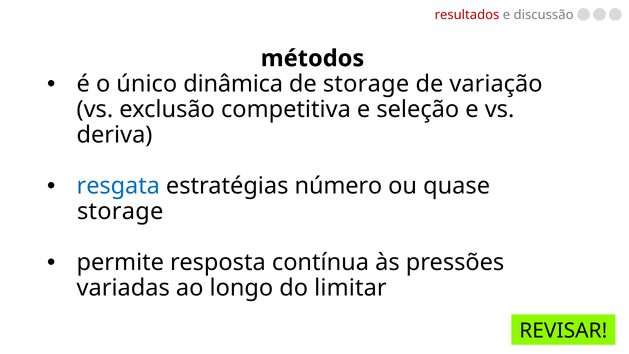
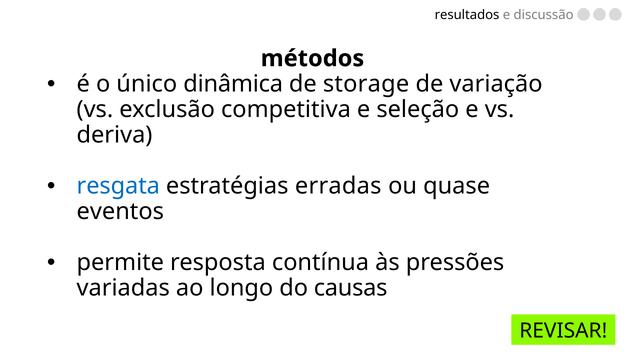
resultados colour: red -> black (467, 15)
número: número -> erradas (338, 186)
storage: storage -> eventos (120, 212)
limitar: limitar -> causas (351, 288)
